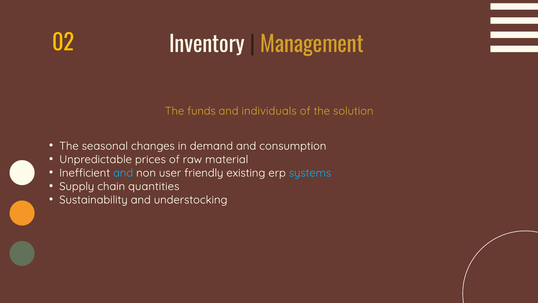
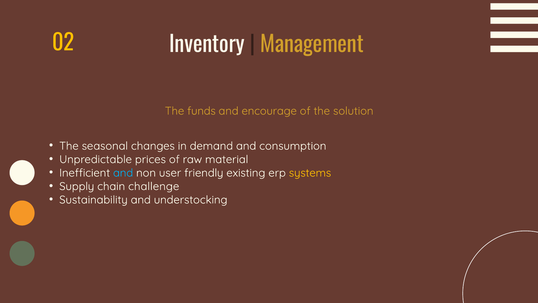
individuals: individuals -> encourage (269, 111)
systems colour: light blue -> yellow (310, 173)
quantities: quantities -> challenge (154, 186)
